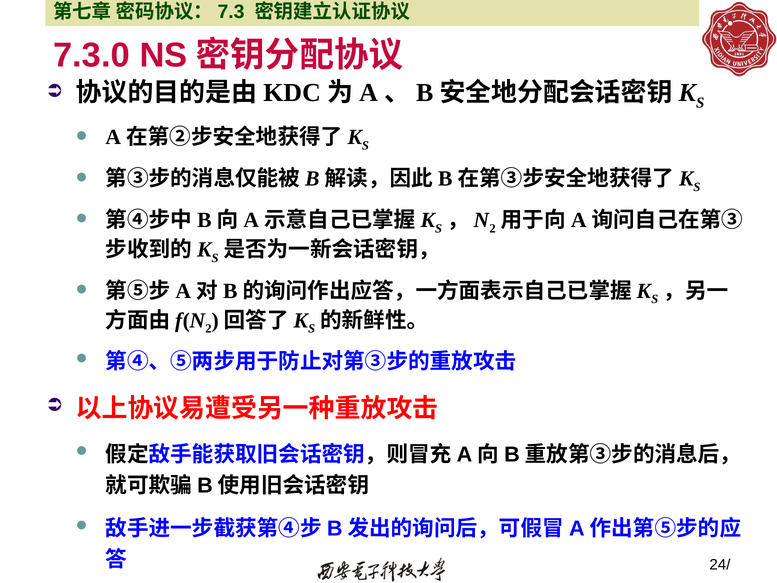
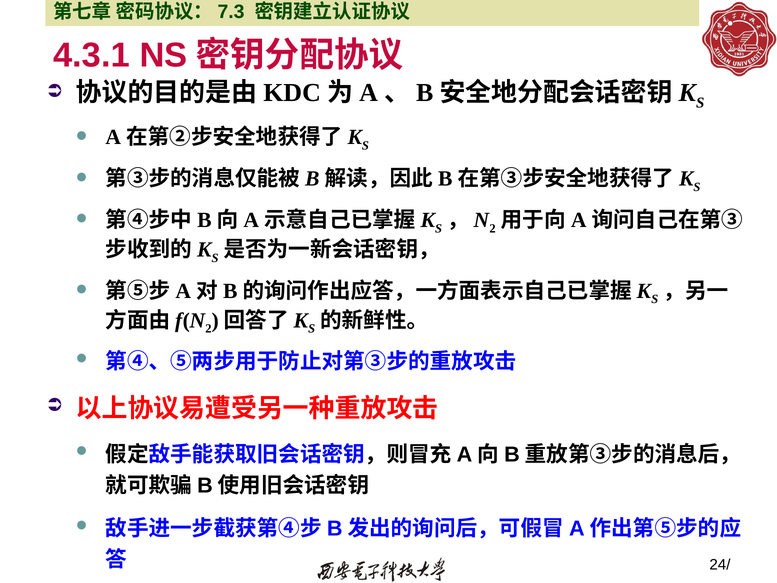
7.3.0: 7.3.0 -> 4.3.1 (91, 55)
